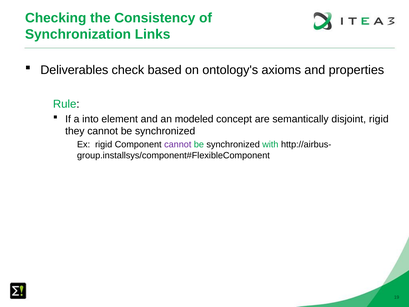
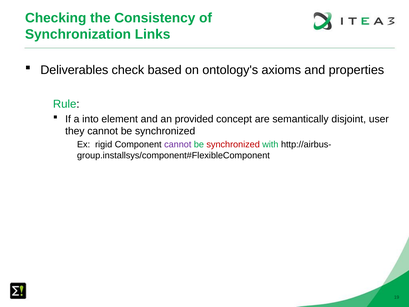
modeled: modeled -> provided (194, 119)
disjoint rigid: rigid -> user (379, 119)
synchronized colour: black -> red (233, 145)
